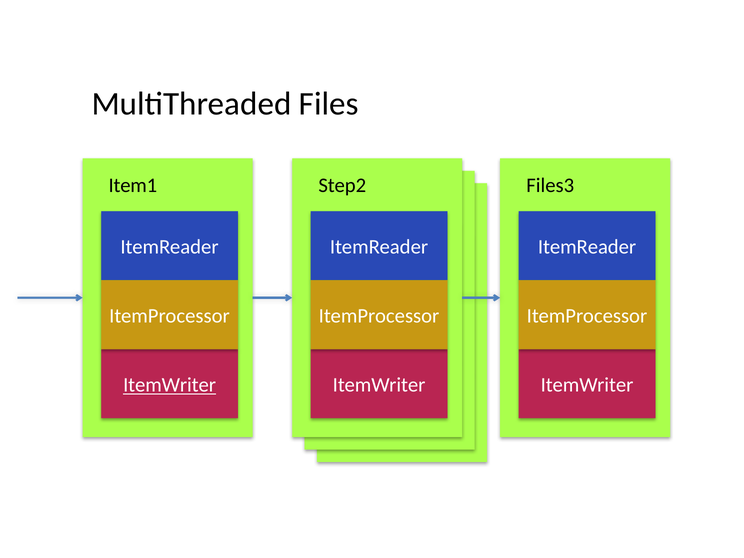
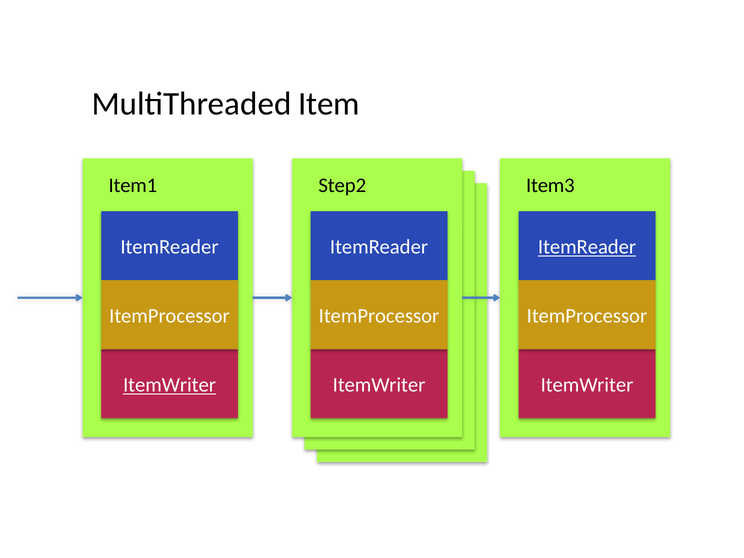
Files: Files -> Item (329, 104)
Files3: Files3 -> Item3 (550, 185)
ItemReader underline: none -> present (587, 247)
